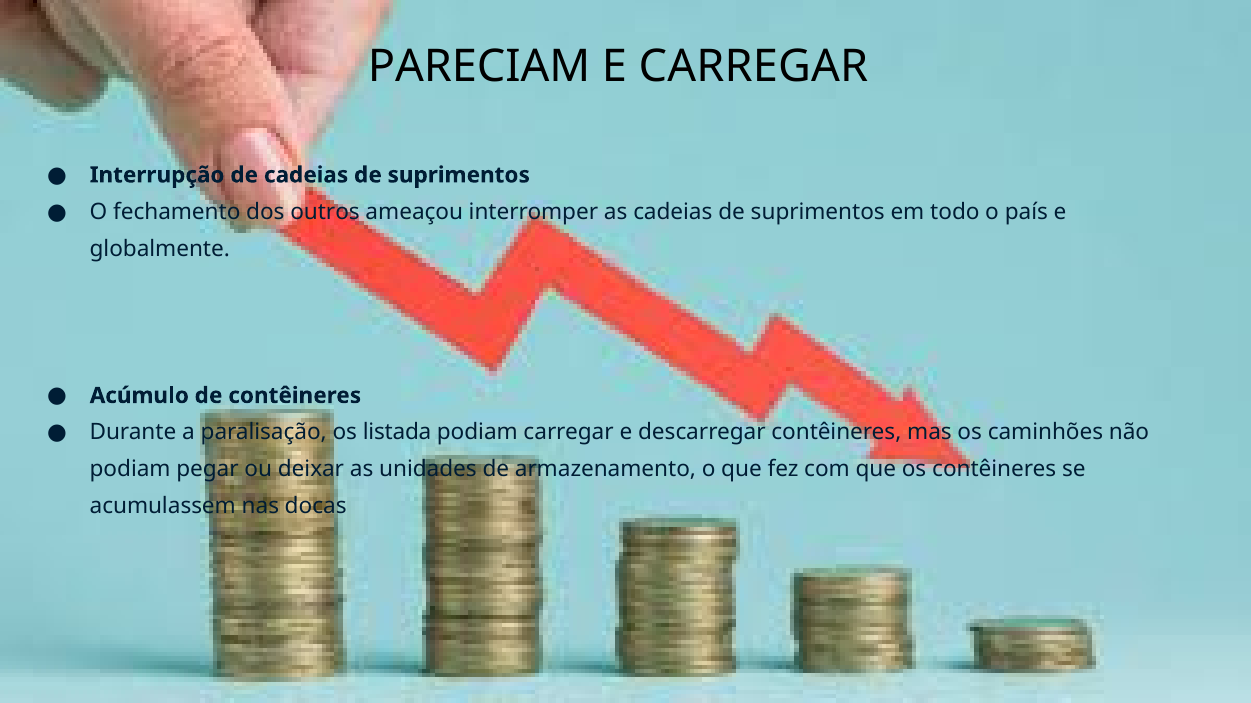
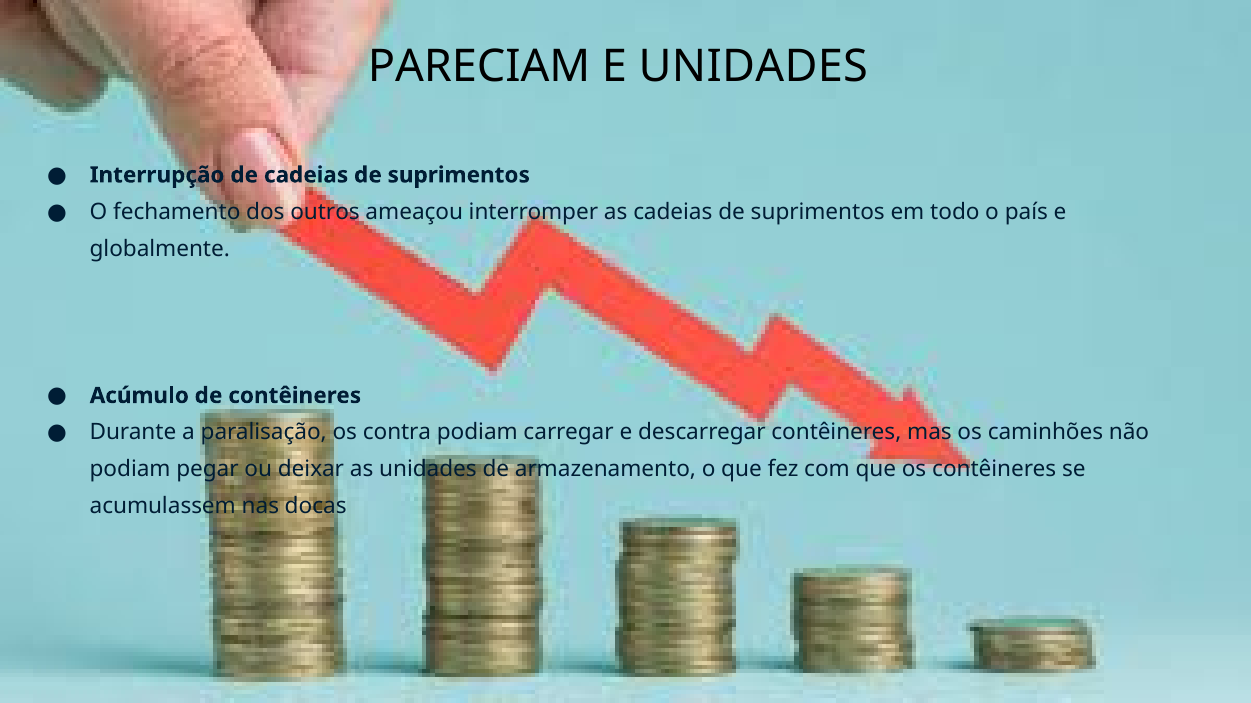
E CARREGAR: CARREGAR -> UNIDADES (753, 67)
listada: listada -> contra (397, 433)
